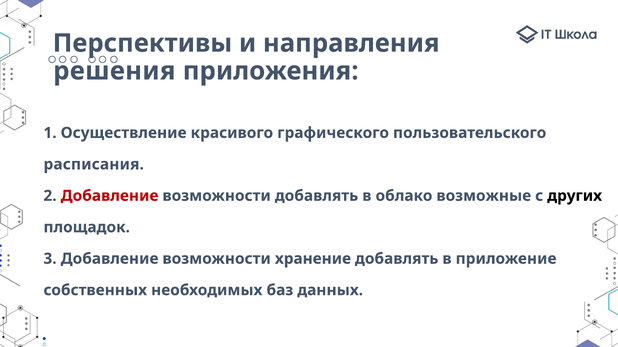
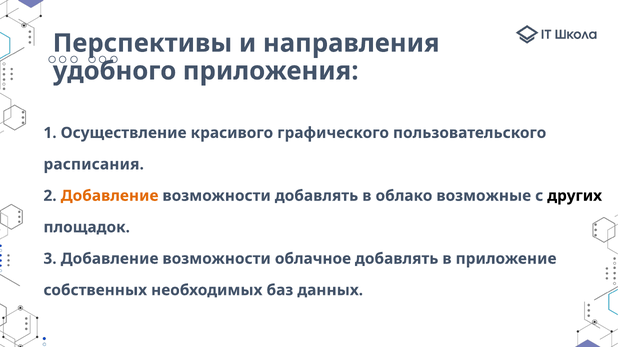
решения: решения -> удобного (115, 71)
Добавление colour: red -> orange (110, 196)
хранение: хранение -> облачное (313, 259)
